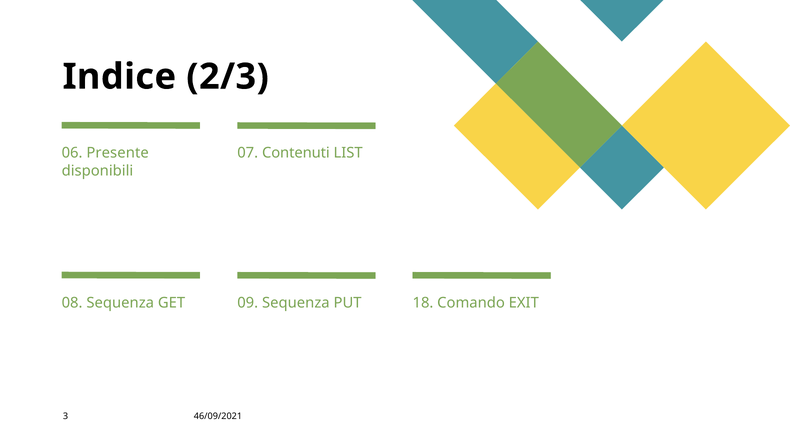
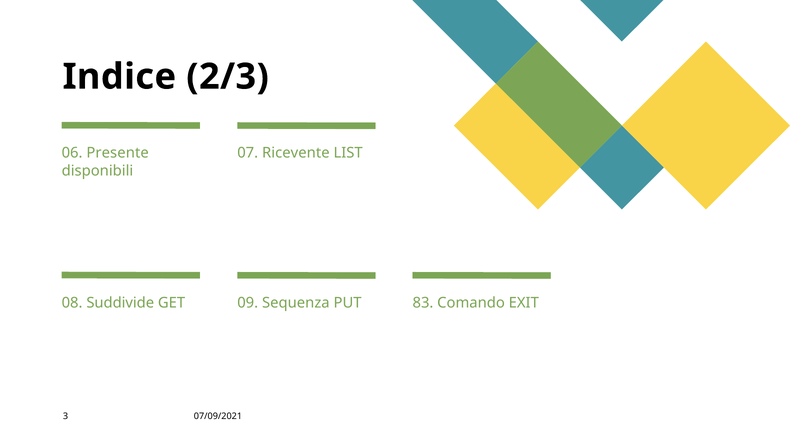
Contenuti: Contenuti -> Ricevente (296, 153)
08 Sequenza: Sequenza -> Suddivide (120, 303)
18: 18 -> 83 (423, 303)
46/09/2021: 46/09/2021 -> 07/09/2021 (218, 416)
